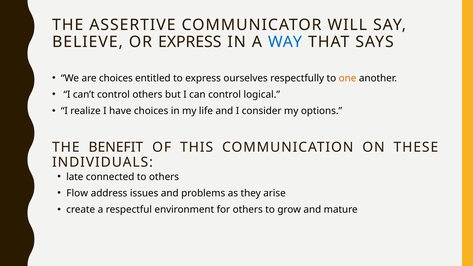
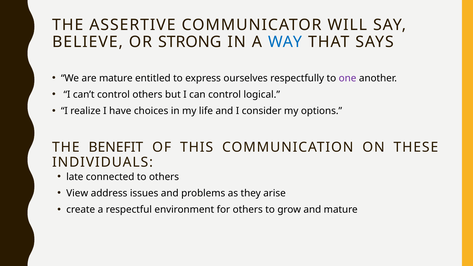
OR EXPRESS: EXPRESS -> STRONG (190, 42)
are choices: choices -> mature (116, 78)
one colour: orange -> purple (348, 78)
Flow: Flow -> View (77, 193)
